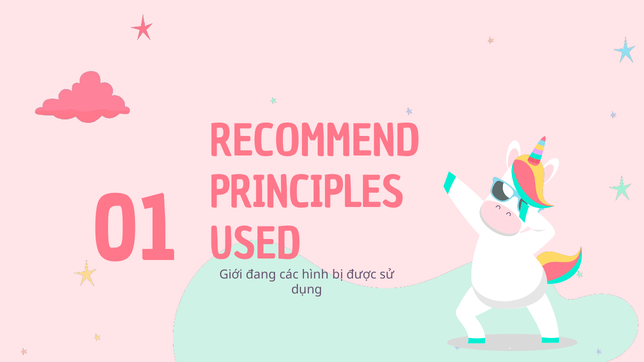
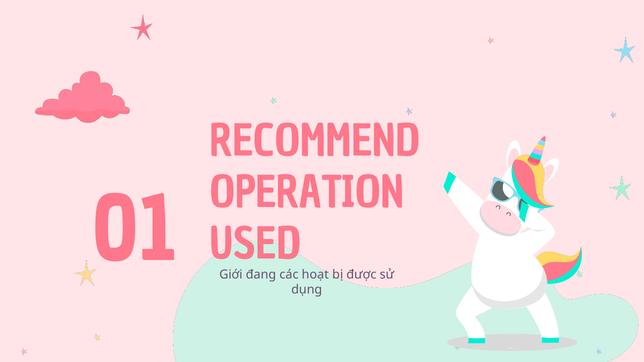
PRINCIPLES: PRINCIPLES -> OPERATION (307, 193)
hình: hình -> hoạt (315, 275)
